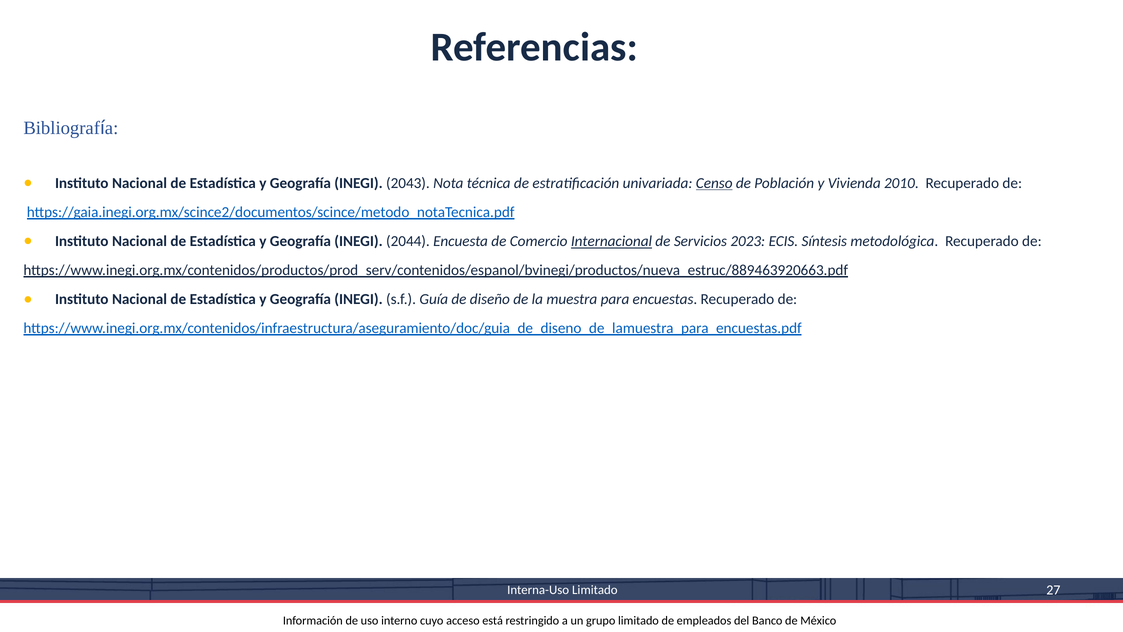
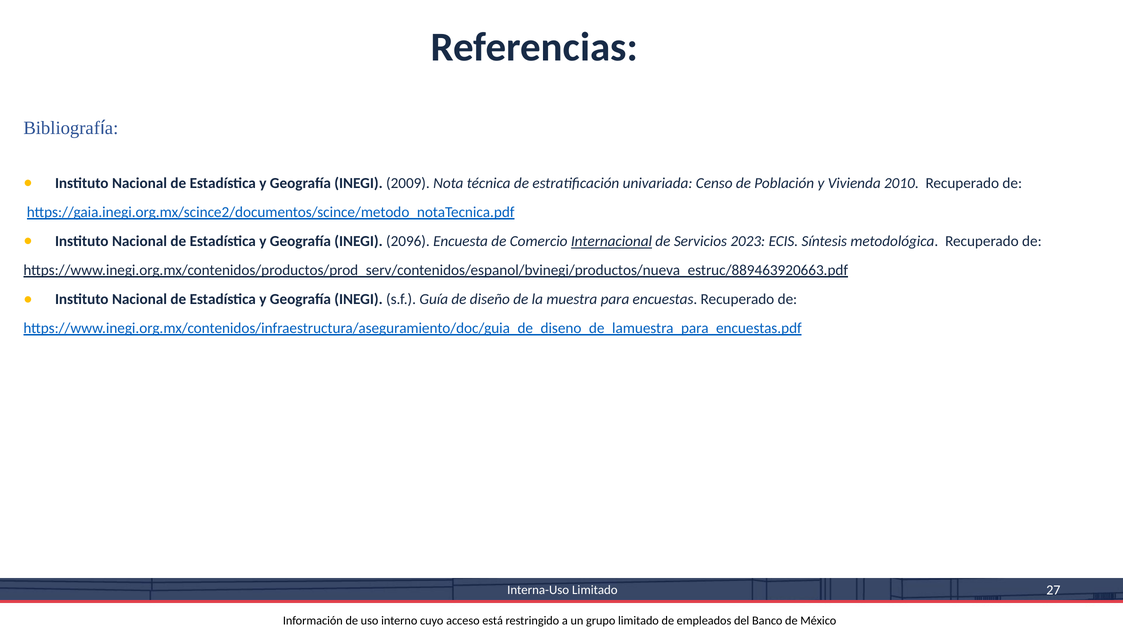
2043: 2043 -> 2009 (408, 183)
Censo underline: present -> none (714, 183)
2044: 2044 -> 2096 (408, 241)
